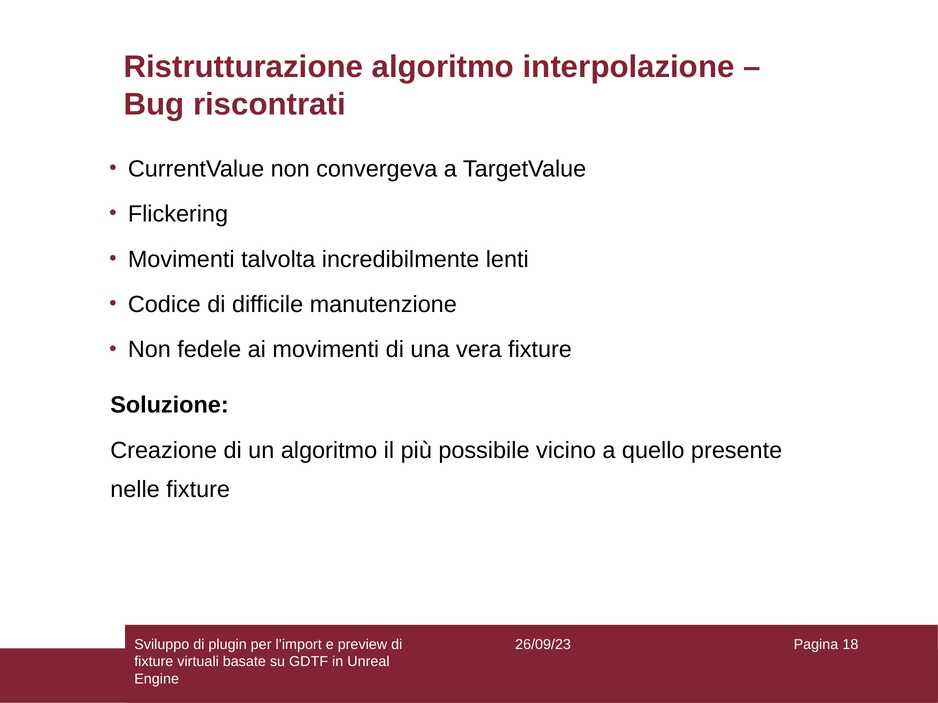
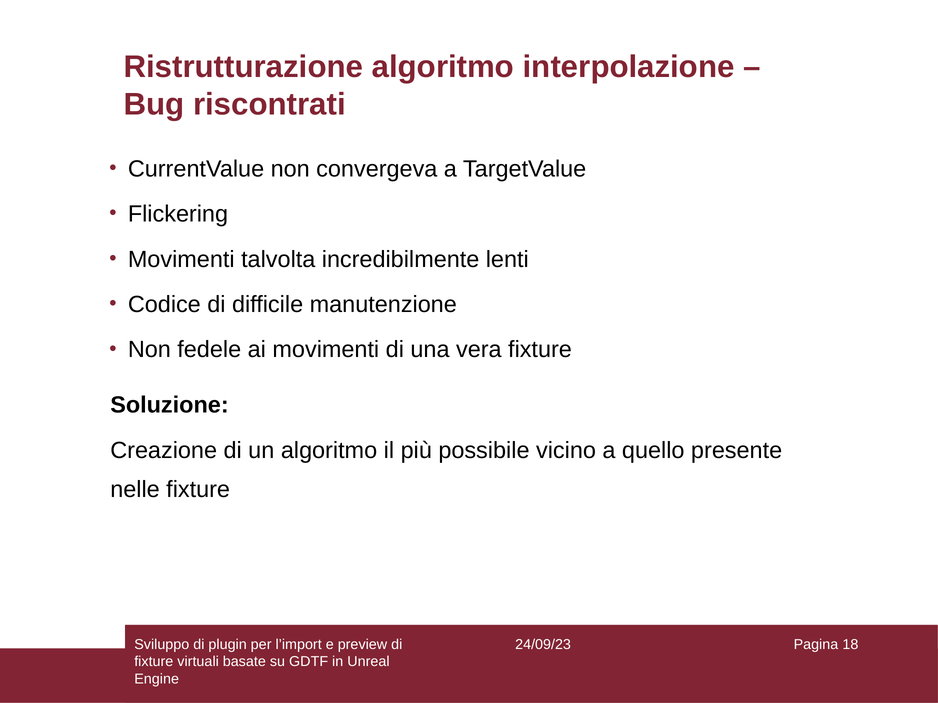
26/09/23: 26/09/23 -> 24/09/23 (543, 645)
